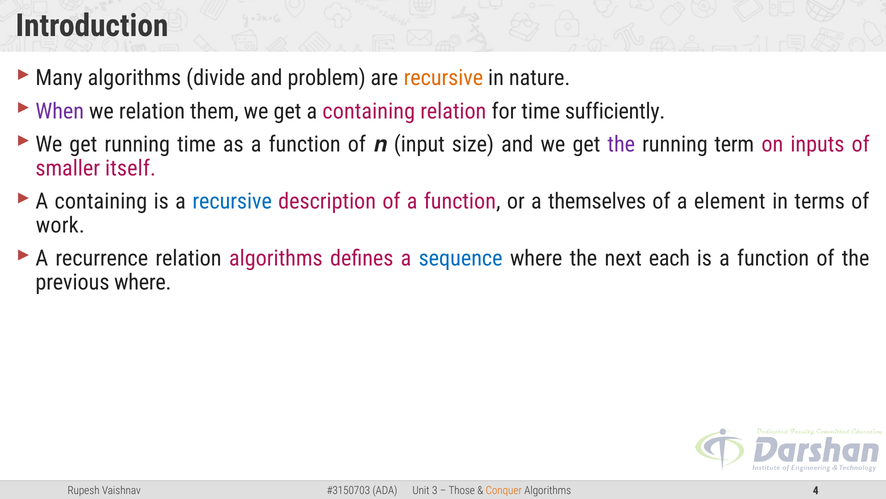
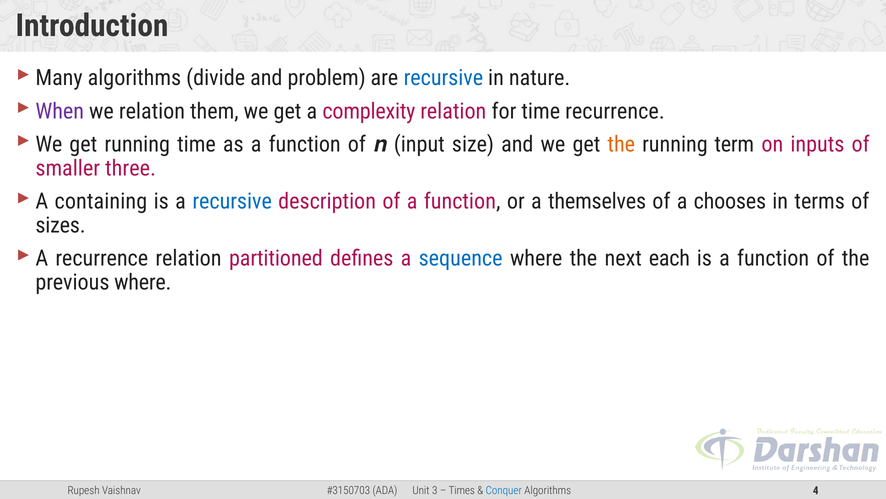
recursive colour: orange -> blue (443, 78)
get a containing: containing -> complexity (369, 111)
time sufficiently: sufficiently -> recurrence (615, 111)
the colour: purple -> orange (621, 144)
itself: itself -> three (131, 168)
element: element -> chooses (730, 201)
work: work -> sizes (61, 225)
relation algorithms: algorithms -> partitioned (276, 258)
Those: Those -> Times (462, 490)
Conquer colour: orange -> blue (504, 490)
